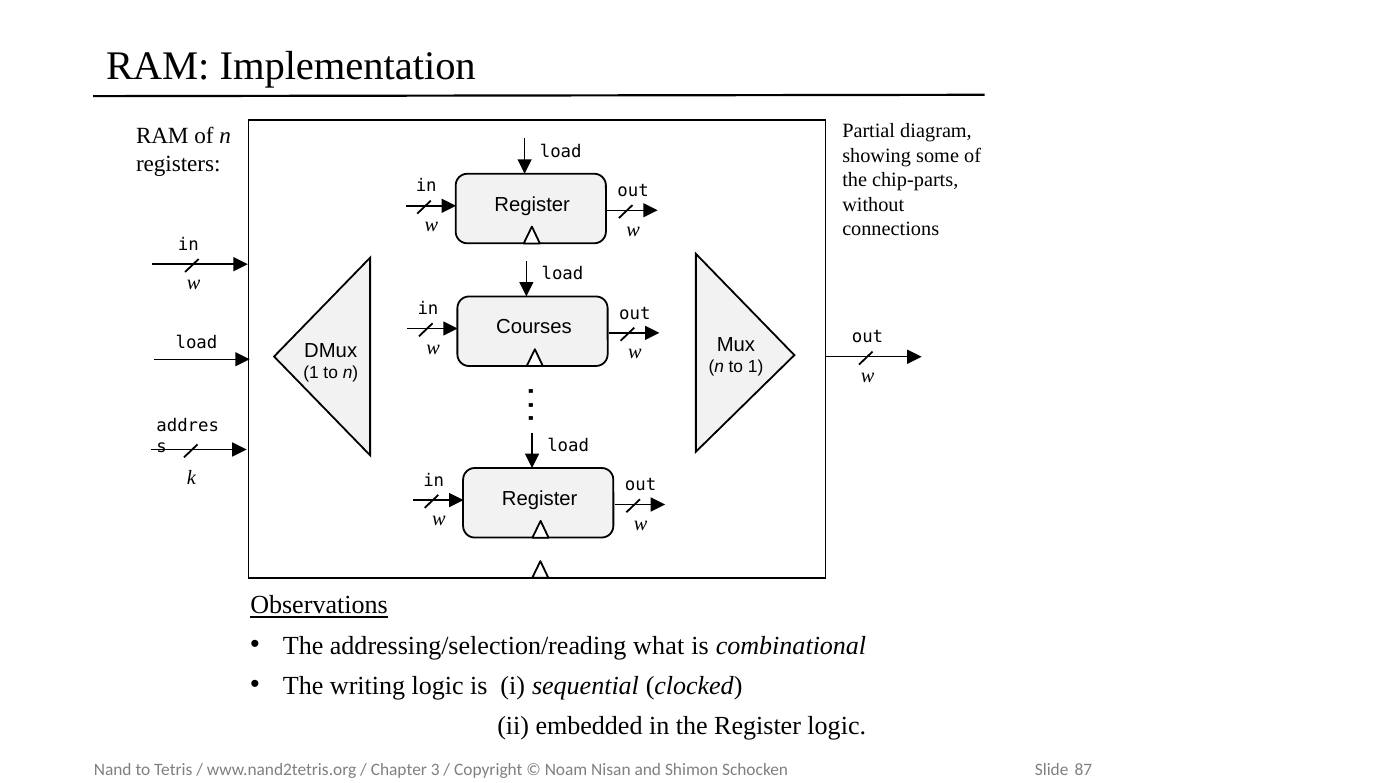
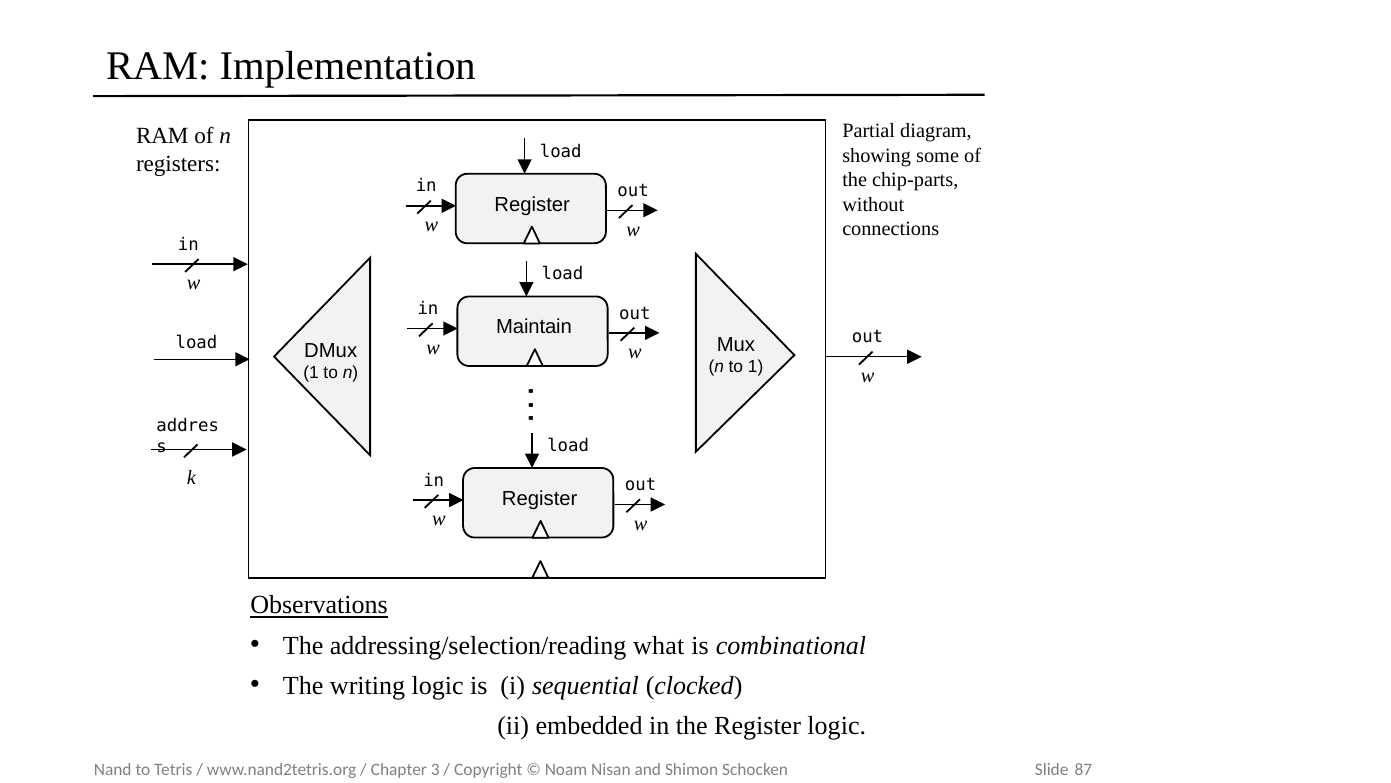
Courses: Courses -> Maintain (534, 327)
